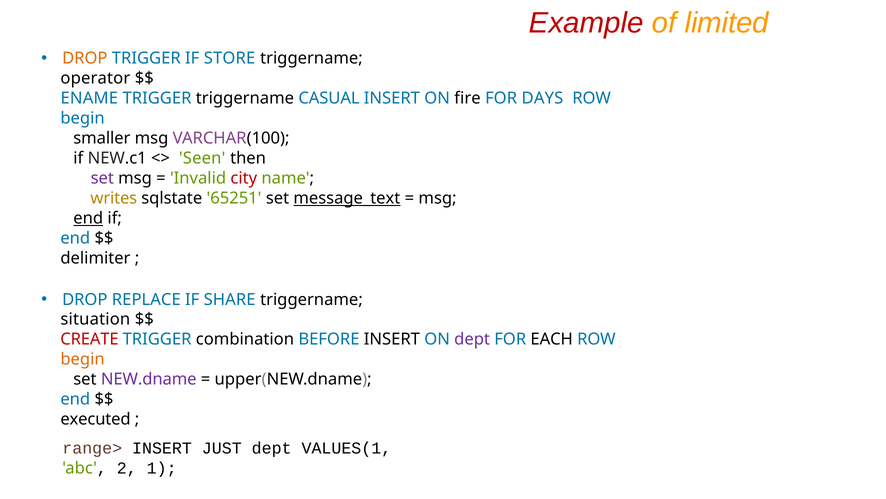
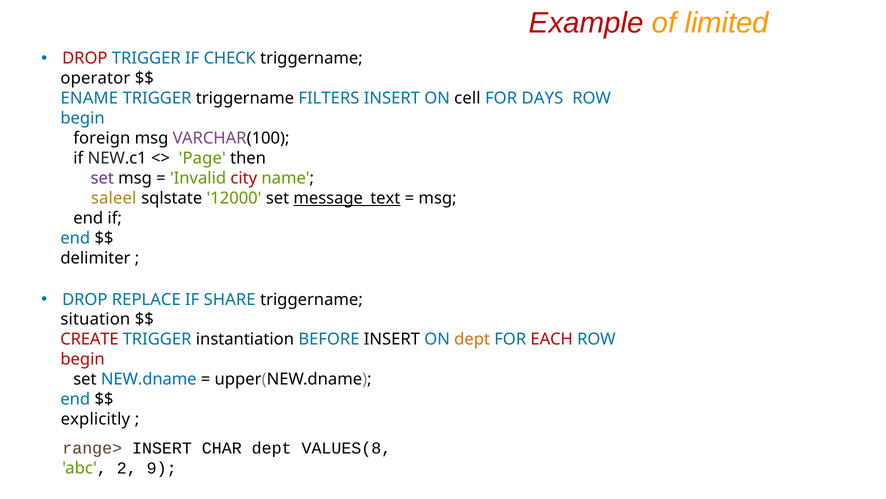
DROP colour: orange -> red (85, 58)
STORE: STORE -> CHECK (230, 58)
CASUAL: CASUAL -> FILTERS (329, 98)
fire: fire -> cell (467, 98)
smaller: smaller -> foreign (102, 138)
Seen: Seen -> Page (202, 158)
writes: writes -> saleel (114, 198)
65251: 65251 -> 12000 (234, 198)
end underline: present -> none (88, 218)
combination: combination -> instantiation (245, 339)
dept colour: purple -> orange (472, 339)
EACH colour: black -> red (552, 339)
begin colour: orange -> red (83, 359)
NEW.dname colour: purple -> blue (149, 379)
executed: executed -> explicitly (95, 419)
JUST: JUST -> CHAR (222, 448)
VALUES(1: VALUES(1 -> VALUES(8 (346, 448)
1: 1 -> 9 (162, 468)
